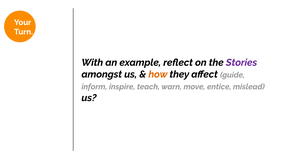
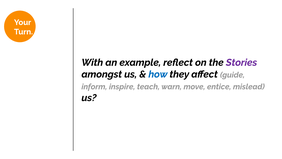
how colour: orange -> blue (158, 74)
